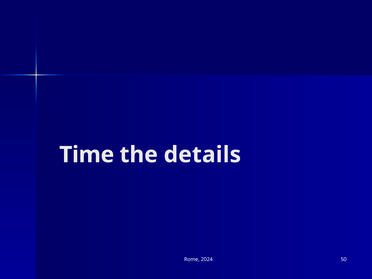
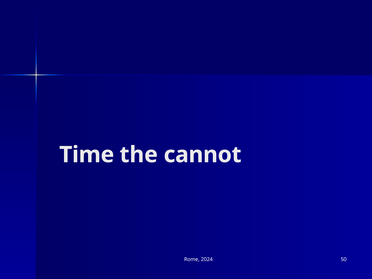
details: details -> cannot (203, 155)
